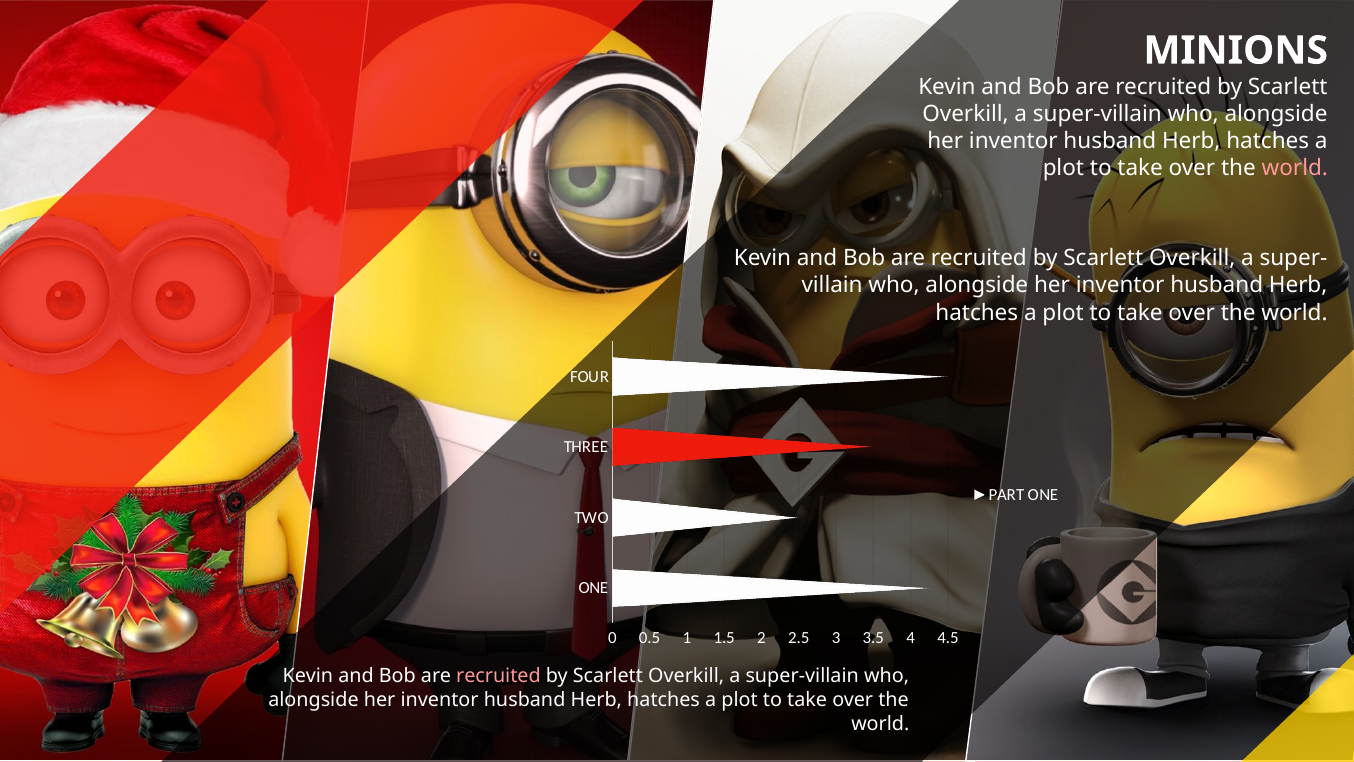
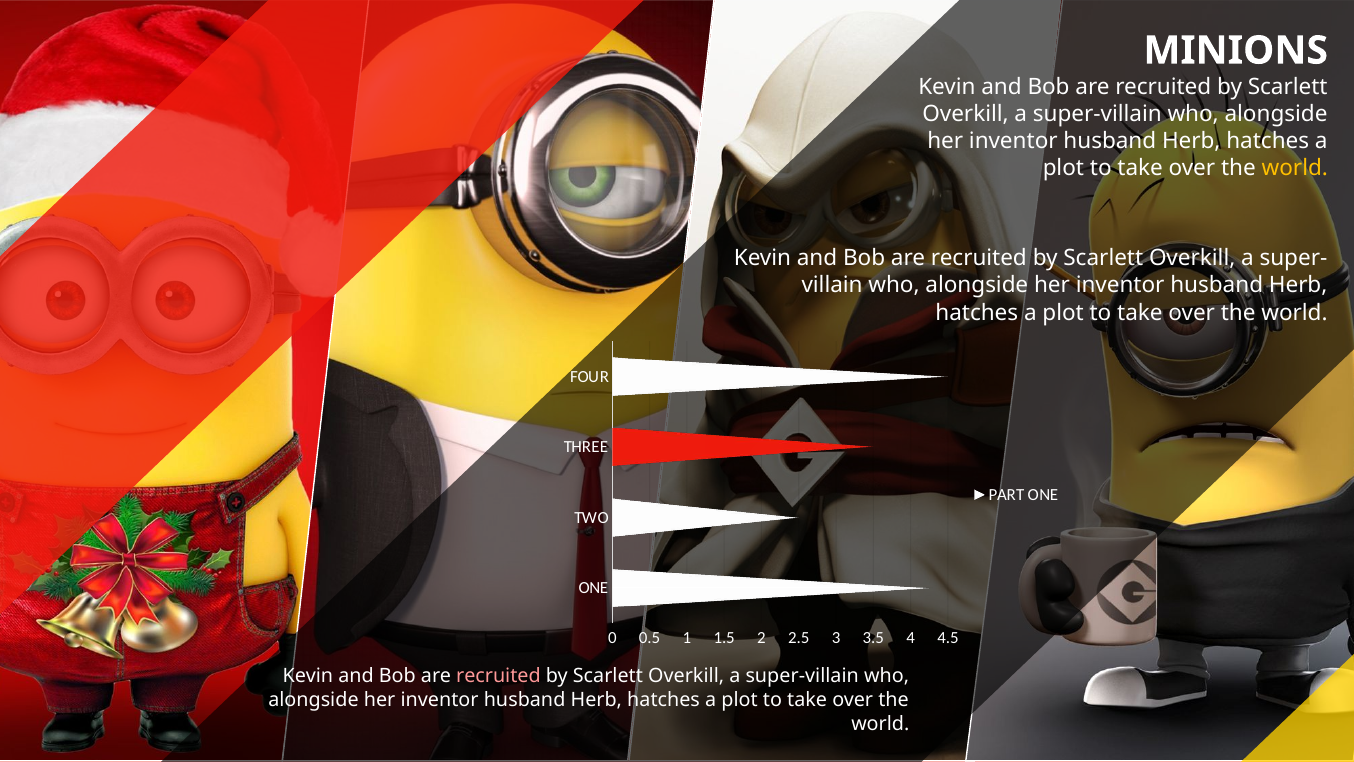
world colour: pink -> yellow (1295, 168)
